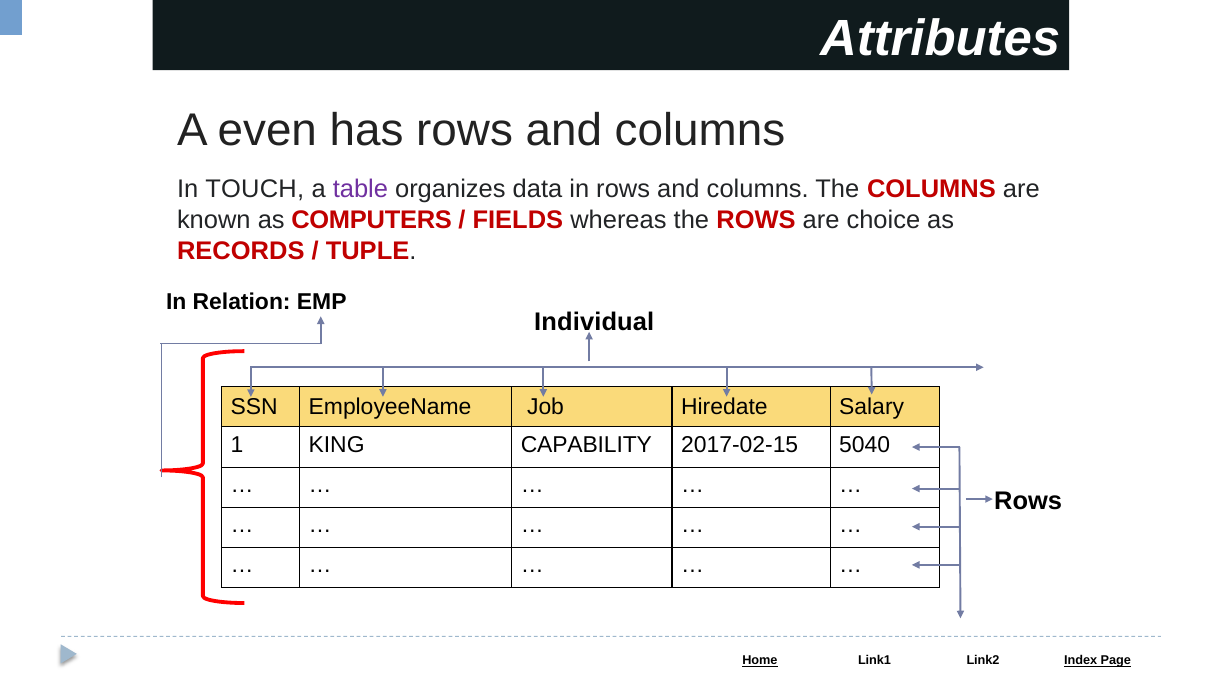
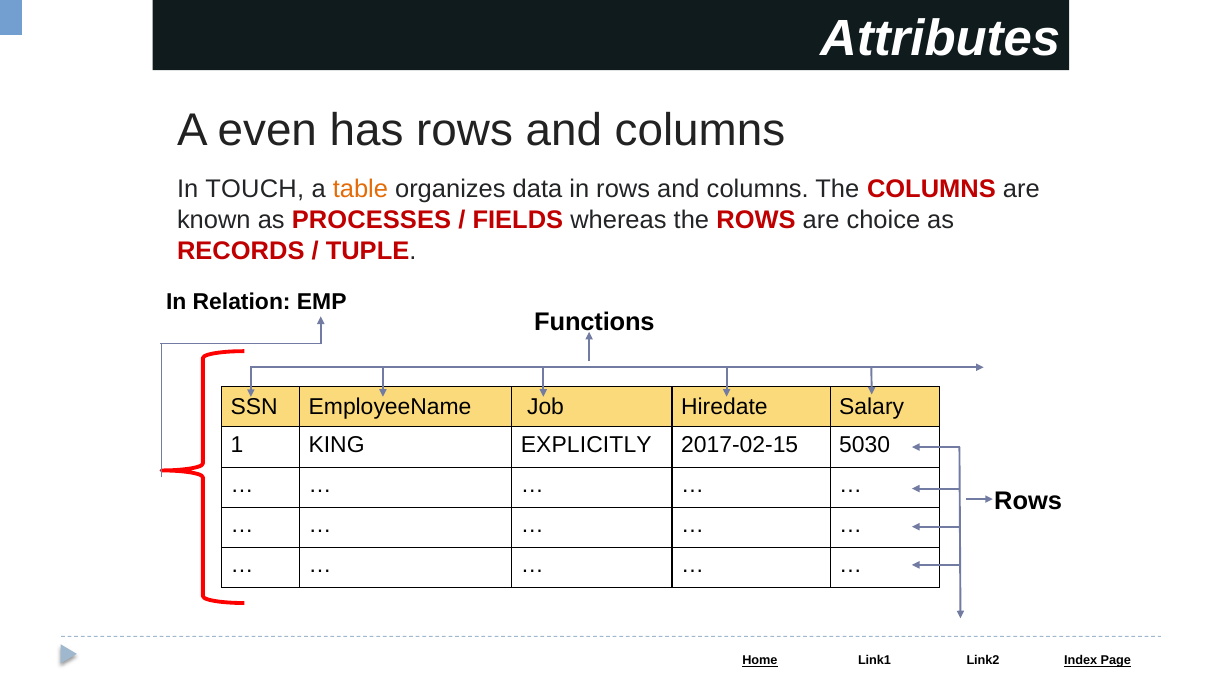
table colour: purple -> orange (360, 190)
COMPUTERS: COMPUTERS -> PROCESSES (371, 220)
Individual: Individual -> Functions (594, 323)
CAPABILITY: CAPABILITY -> EXPLICITLY (586, 445)
5040: 5040 -> 5030 (865, 445)
